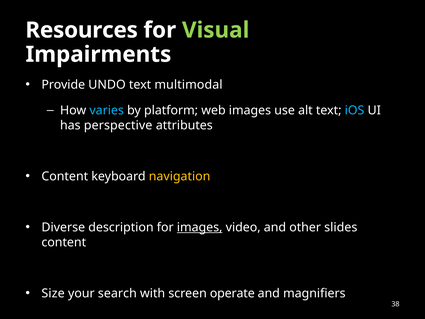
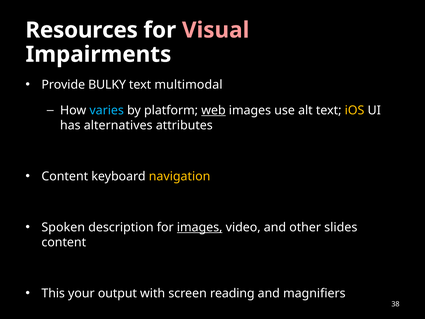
Visual colour: light green -> pink (216, 30)
UNDO: UNDO -> BULKY (107, 85)
web underline: none -> present (213, 110)
iOS colour: light blue -> yellow (355, 110)
perspective: perspective -> alternatives (118, 125)
Diverse: Diverse -> Spoken (63, 227)
Size: Size -> This (53, 293)
search: search -> output (117, 293)
operate: operate -> reading (232, 293)
